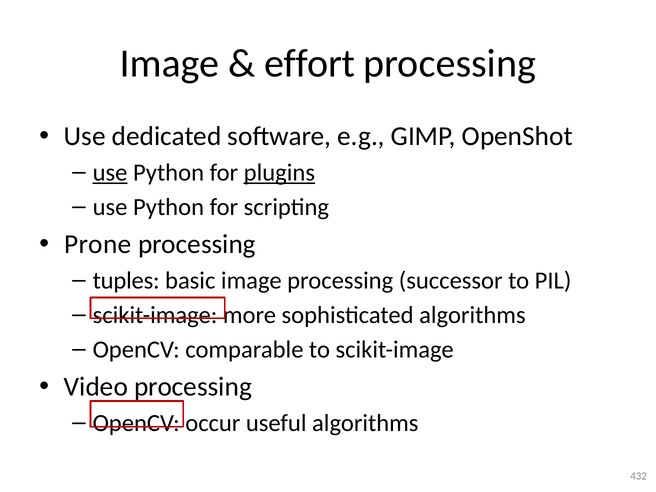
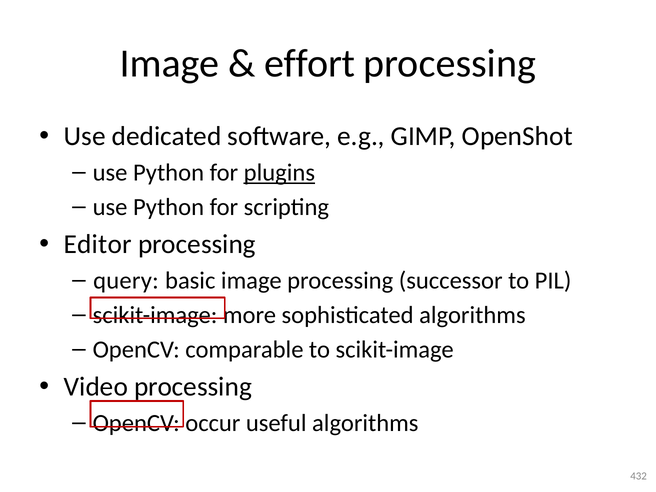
use underline: present -> none (110, 172)
Prone: Prone -> Editor (98, 244)
tuples: tuples -> query (126, 280)
